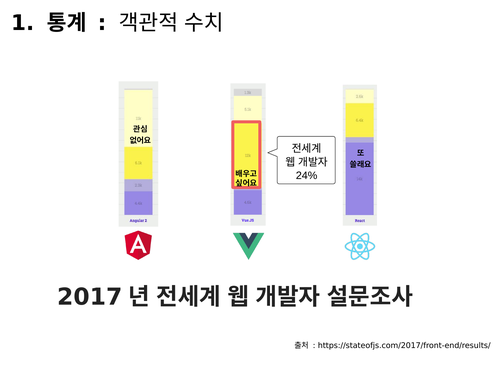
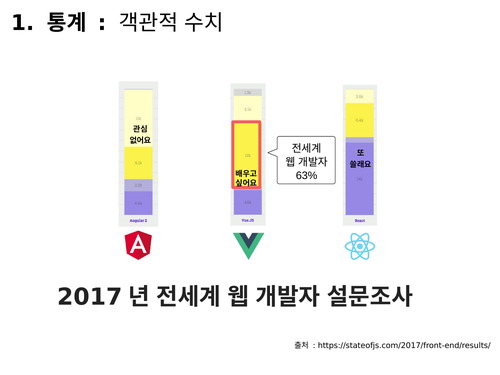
24%: 24% -> 63% (307, 176)
